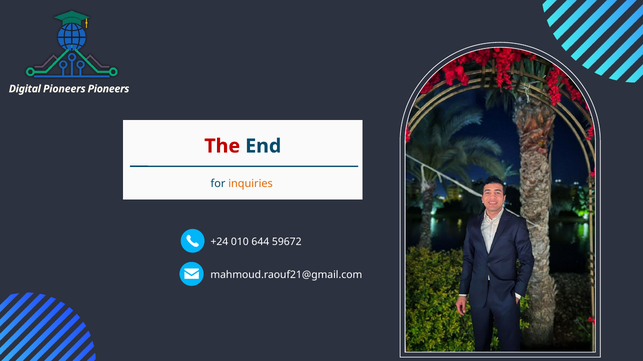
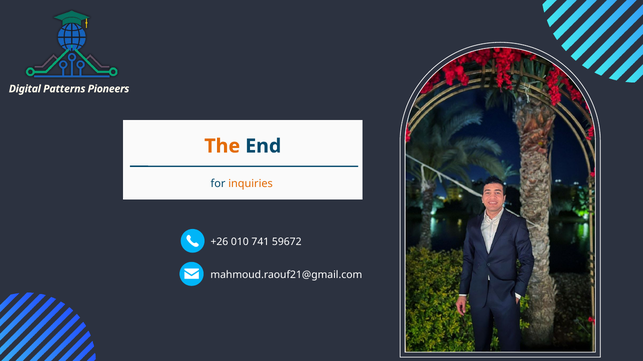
Digital Pioneers: Pioneers -> Patterns (64, 89)
The colour: red -> orange (222, 146)
+24: +24 -> +26 (219, 242)
644: 644 -> 741 (260, 242)
